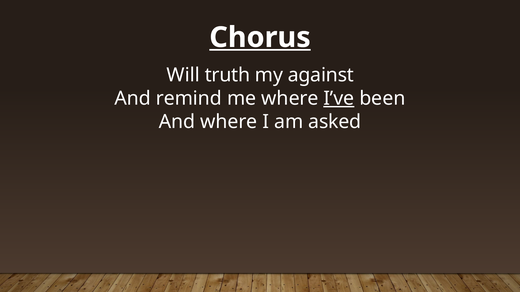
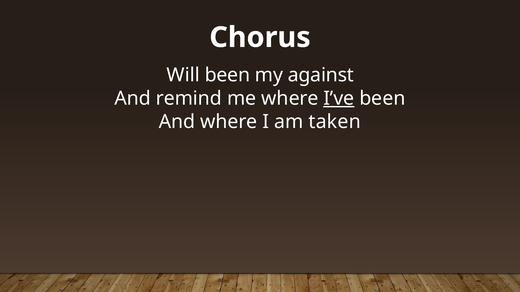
Chorus underline: present -> none (260, 38)
Will truth: truth -> been (227, 75)
asked: asked -> taken (335, 122)
